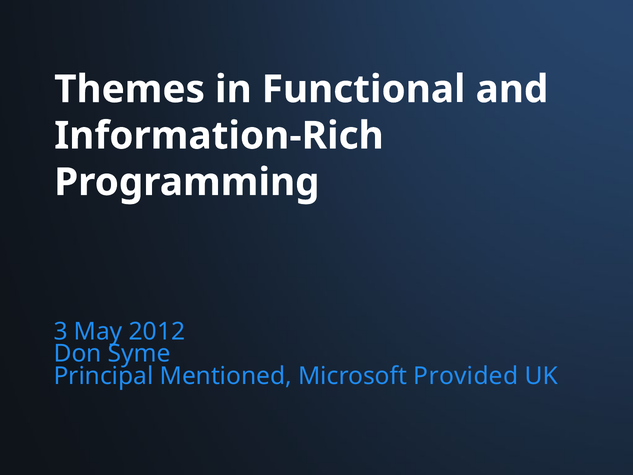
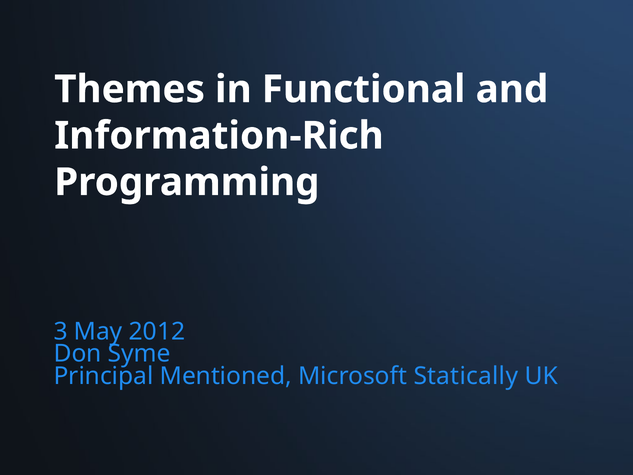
Provided: Provided -> Statically (466, 376)
